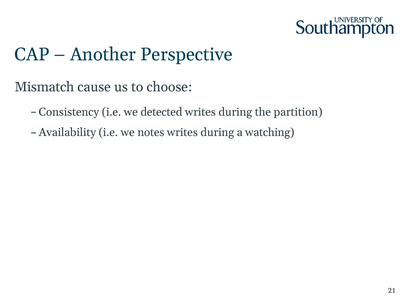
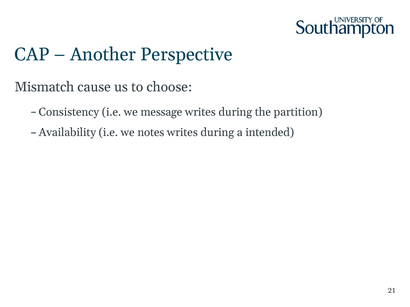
detected: detected -> message (161, 112)
watching: watching -> intended (270, 133)
